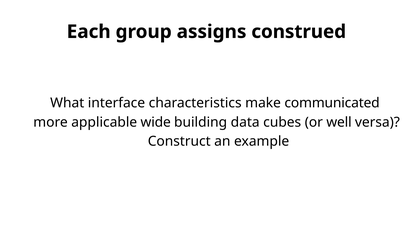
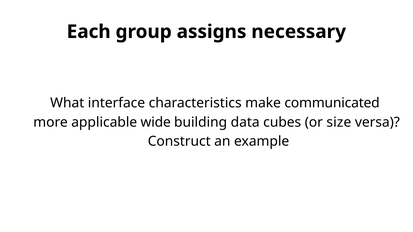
construed: construed -> necessary (299, 32)
well: well -> size (339, 122)
